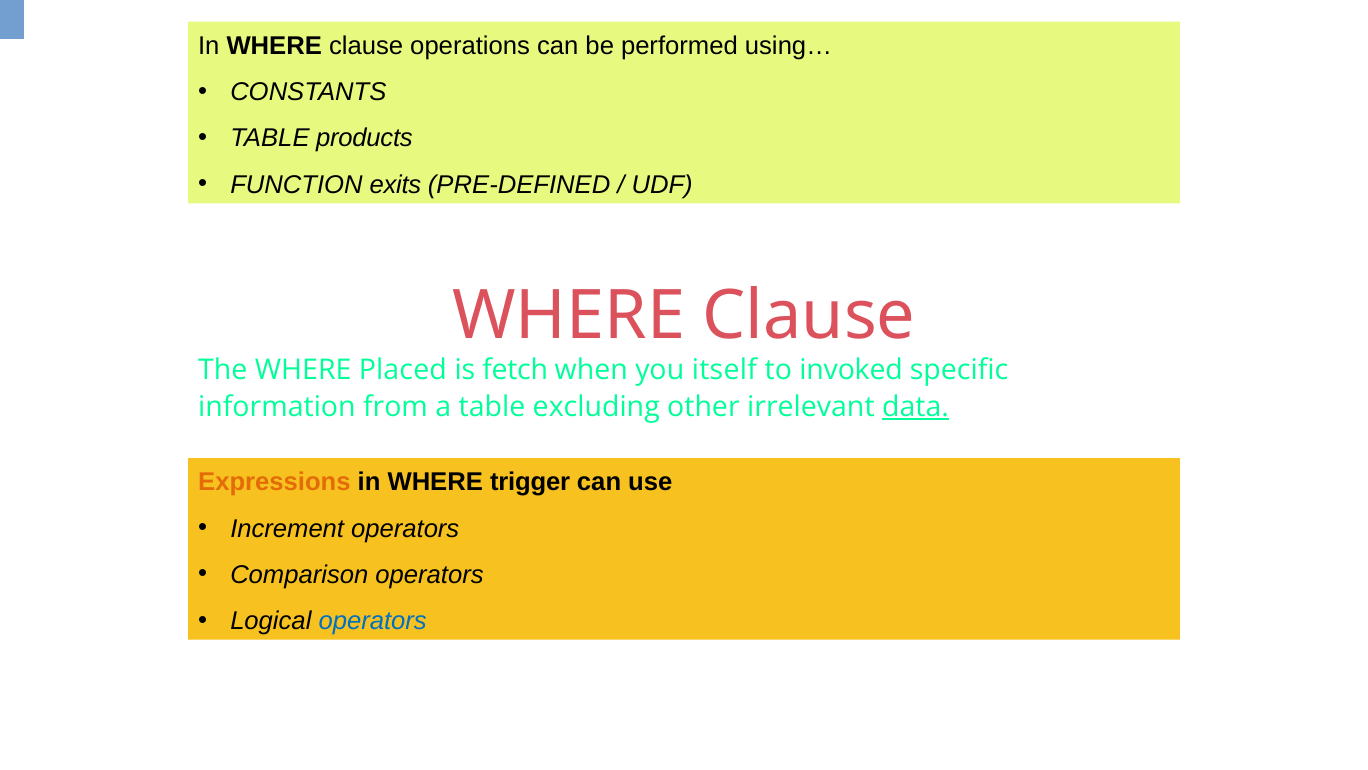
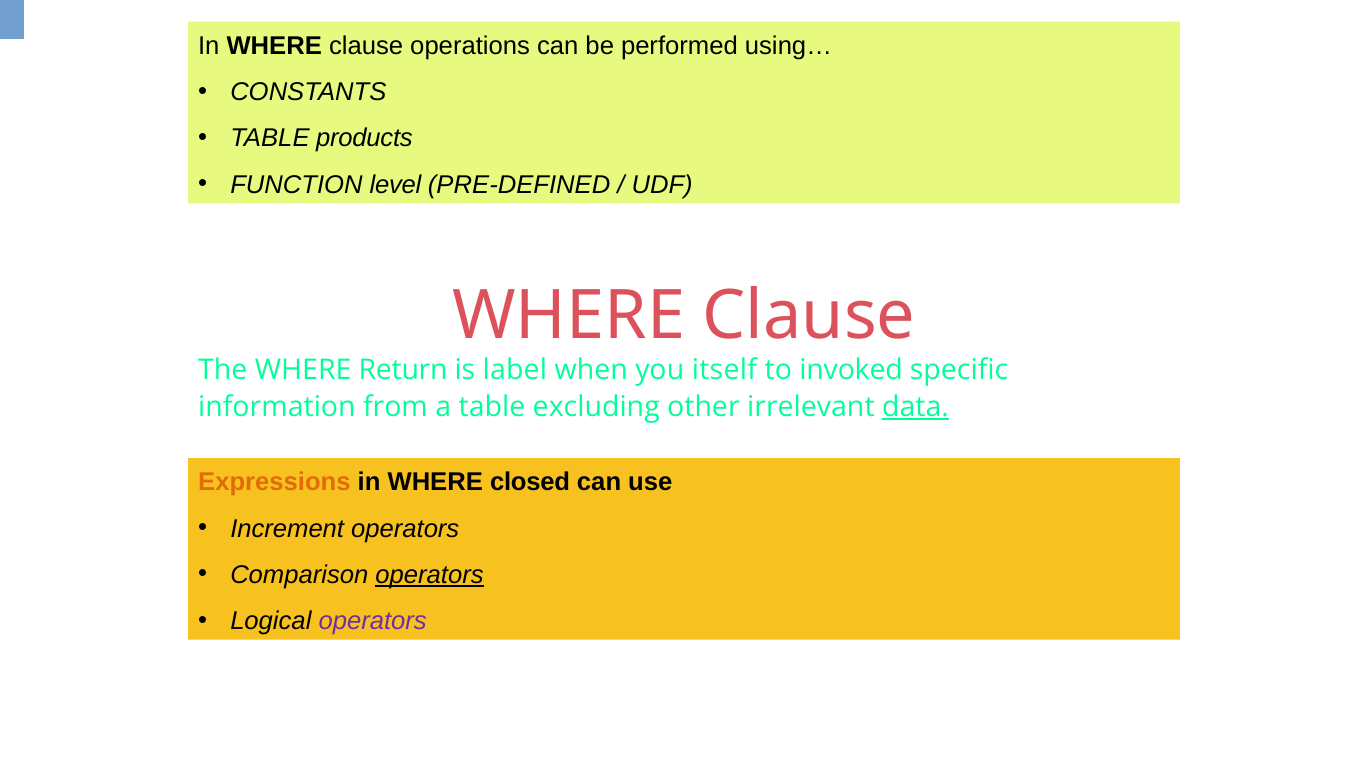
exits: exits -> level (395, 185)
Placed: Placed -> Return (403, 370)
fetch: fetch -> label (515, 370)
trigger: trigger -> closed (530, 482)
operators underline: none -> present (430, 574)
operators colour: blue -> purple (373, 621)
